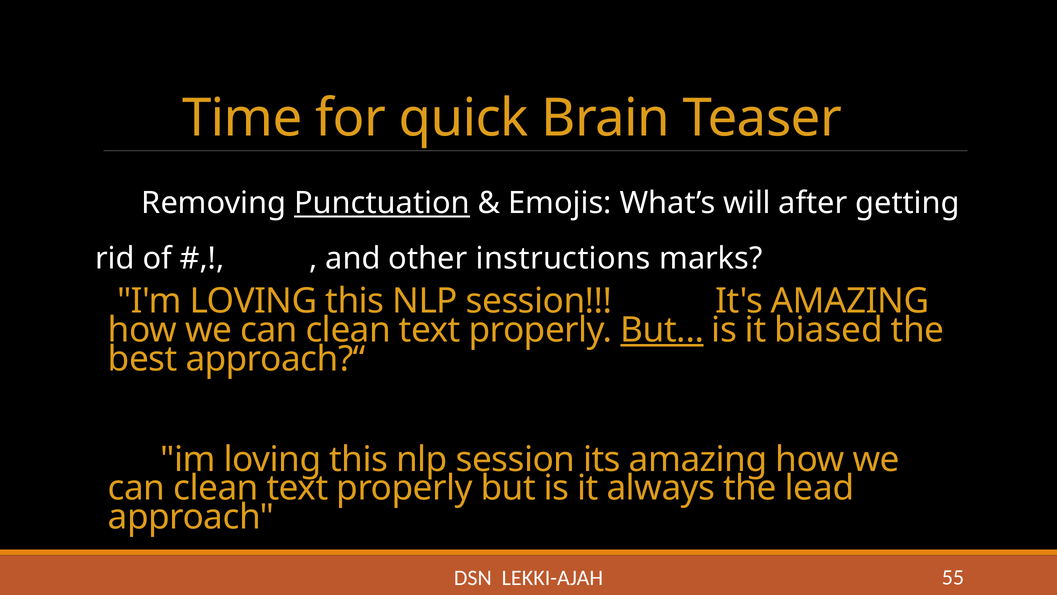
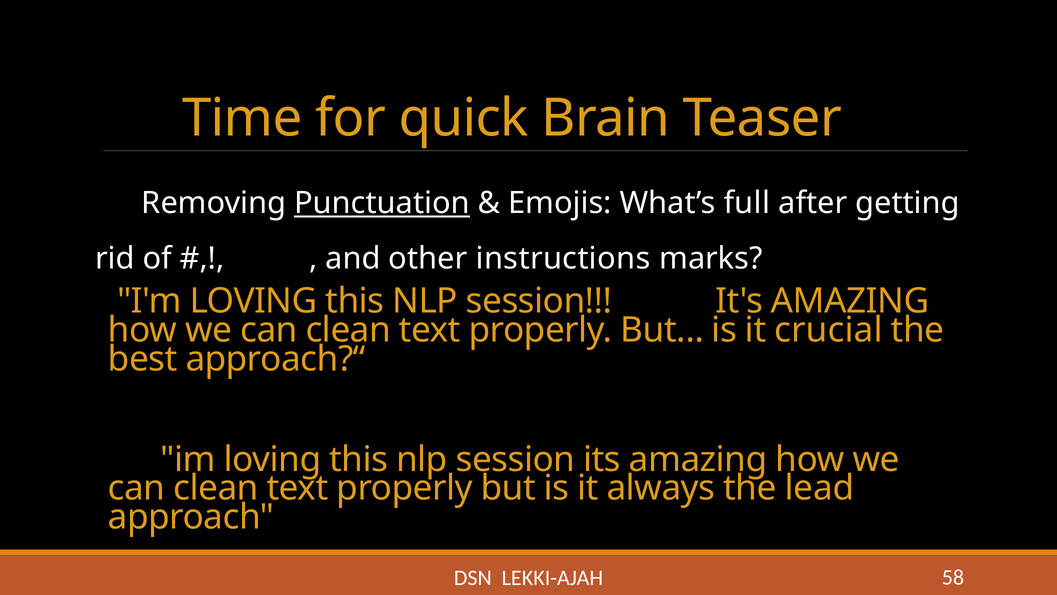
will: will -> full (747, 203)
But underline: present -> none (662, 330)
biased: biased -> crucial (829, 330)
55: 55 -> 58 (953, 577)
